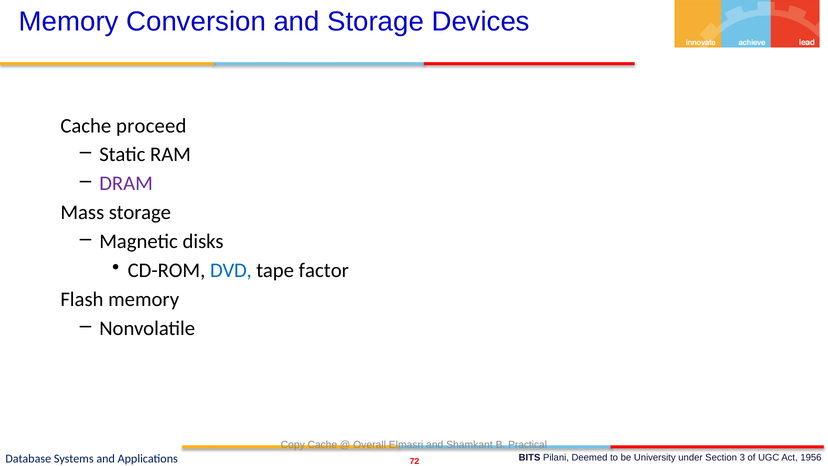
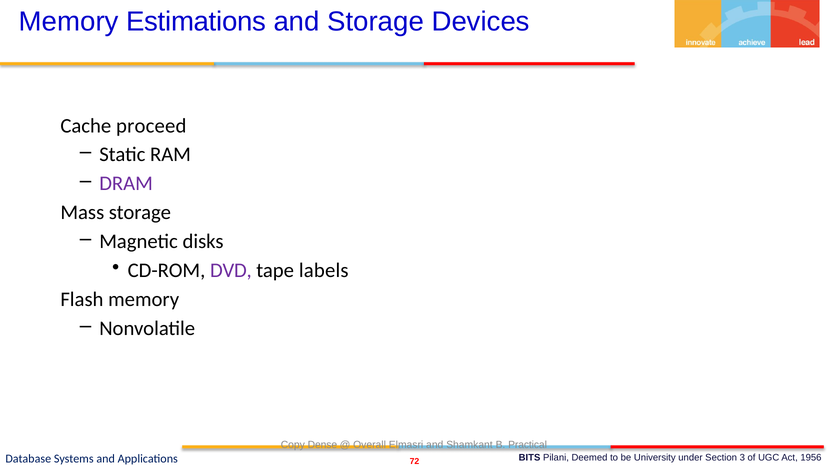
Conversion: Conversion -> Estimations (196, 22)
DVD colour: blue -> purple (231, 270)
factor: factor -> labels (324, 270)
Copy Cache: Cache -> Dense (322, 445)
